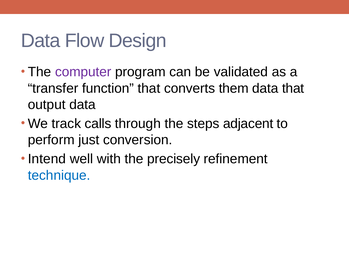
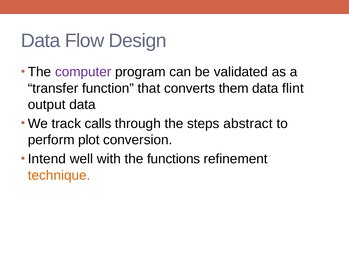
data that: that -> flint (293, 88)
adjacent: adjacent -> abstract (248, 124)
just: just -> plot (89, 140)
precisely: precisely -> functions (174, 159)
technique colour: blue -> orange (59, 175)
